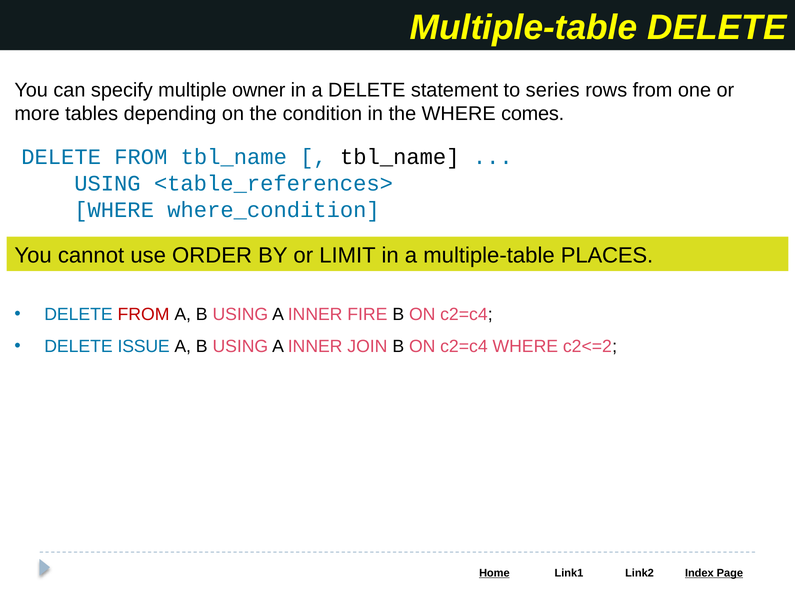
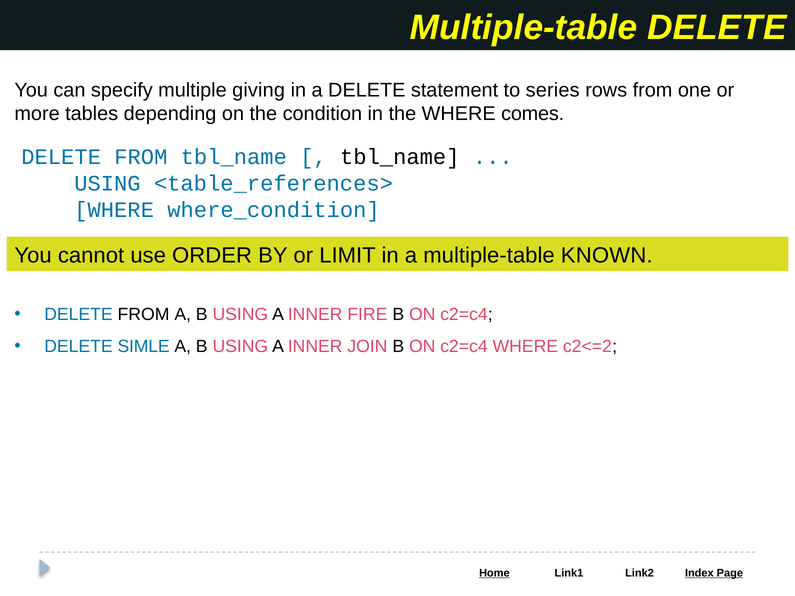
owner: owner -> giving (259, 90)
PLACES: PLACES -> KNOWN (607, 256)
FROM colour: red -> black (144, 315)
ISSUE: ISSUE -> SIMLE (144, 347)
